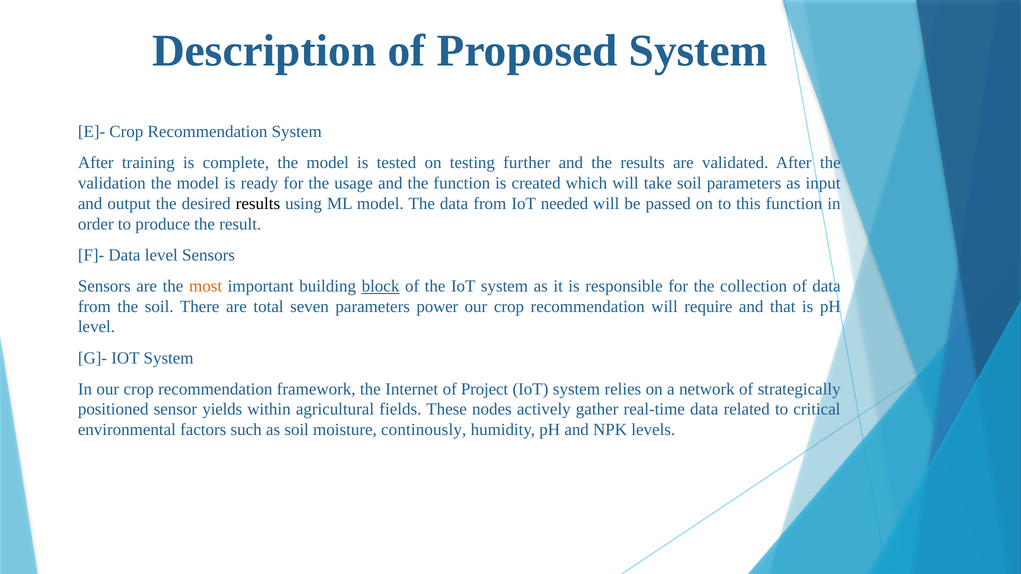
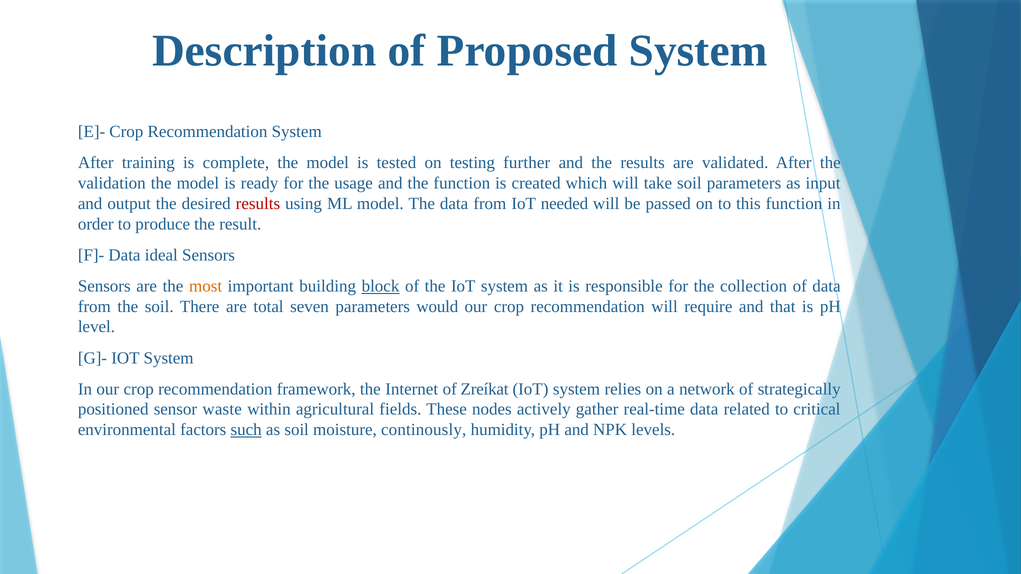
results colour: black -> red (258, 204)
Data level: level -> ideal (161, 255)
power: power -> would (437, 307)
Project: Project -> Zreíkat (485, 389)
yields: yields -> waste (222, 410)
such underline: none -> present (246, 430)
